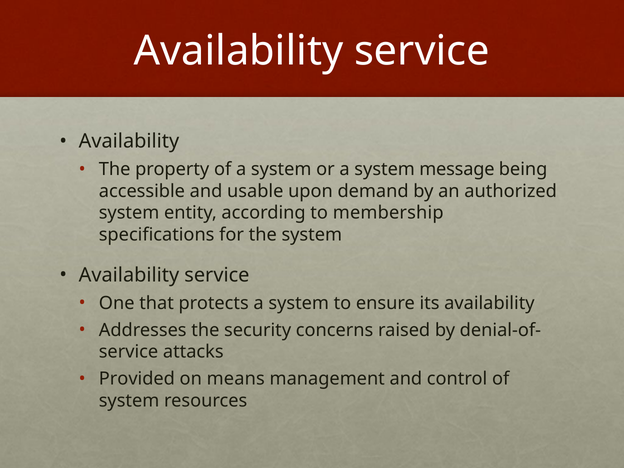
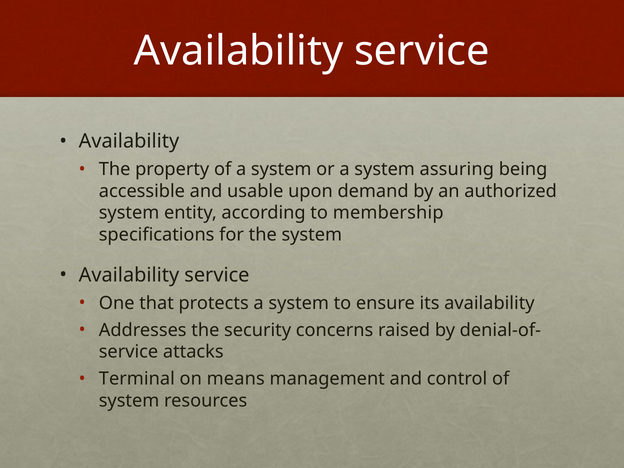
message: message -> assuring (457, 169)
Provided: Provided -> Terminal (137, 379)
